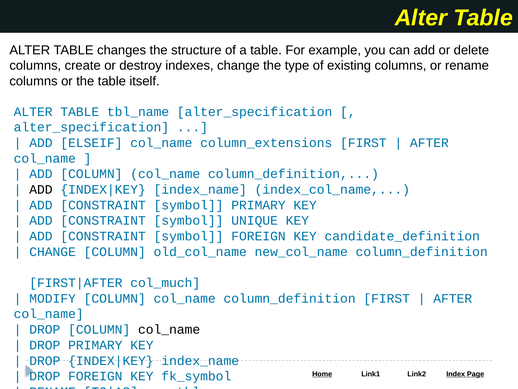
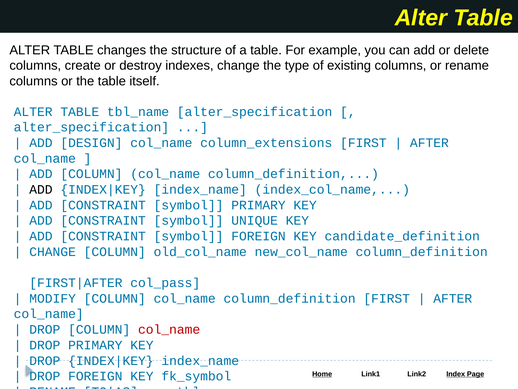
ELSEIF: ELSEIF -> DESIGN (91, 143)
col_much: col_much -> col_pass (165, 283)
col_name colour: black -> red (169, 329)
